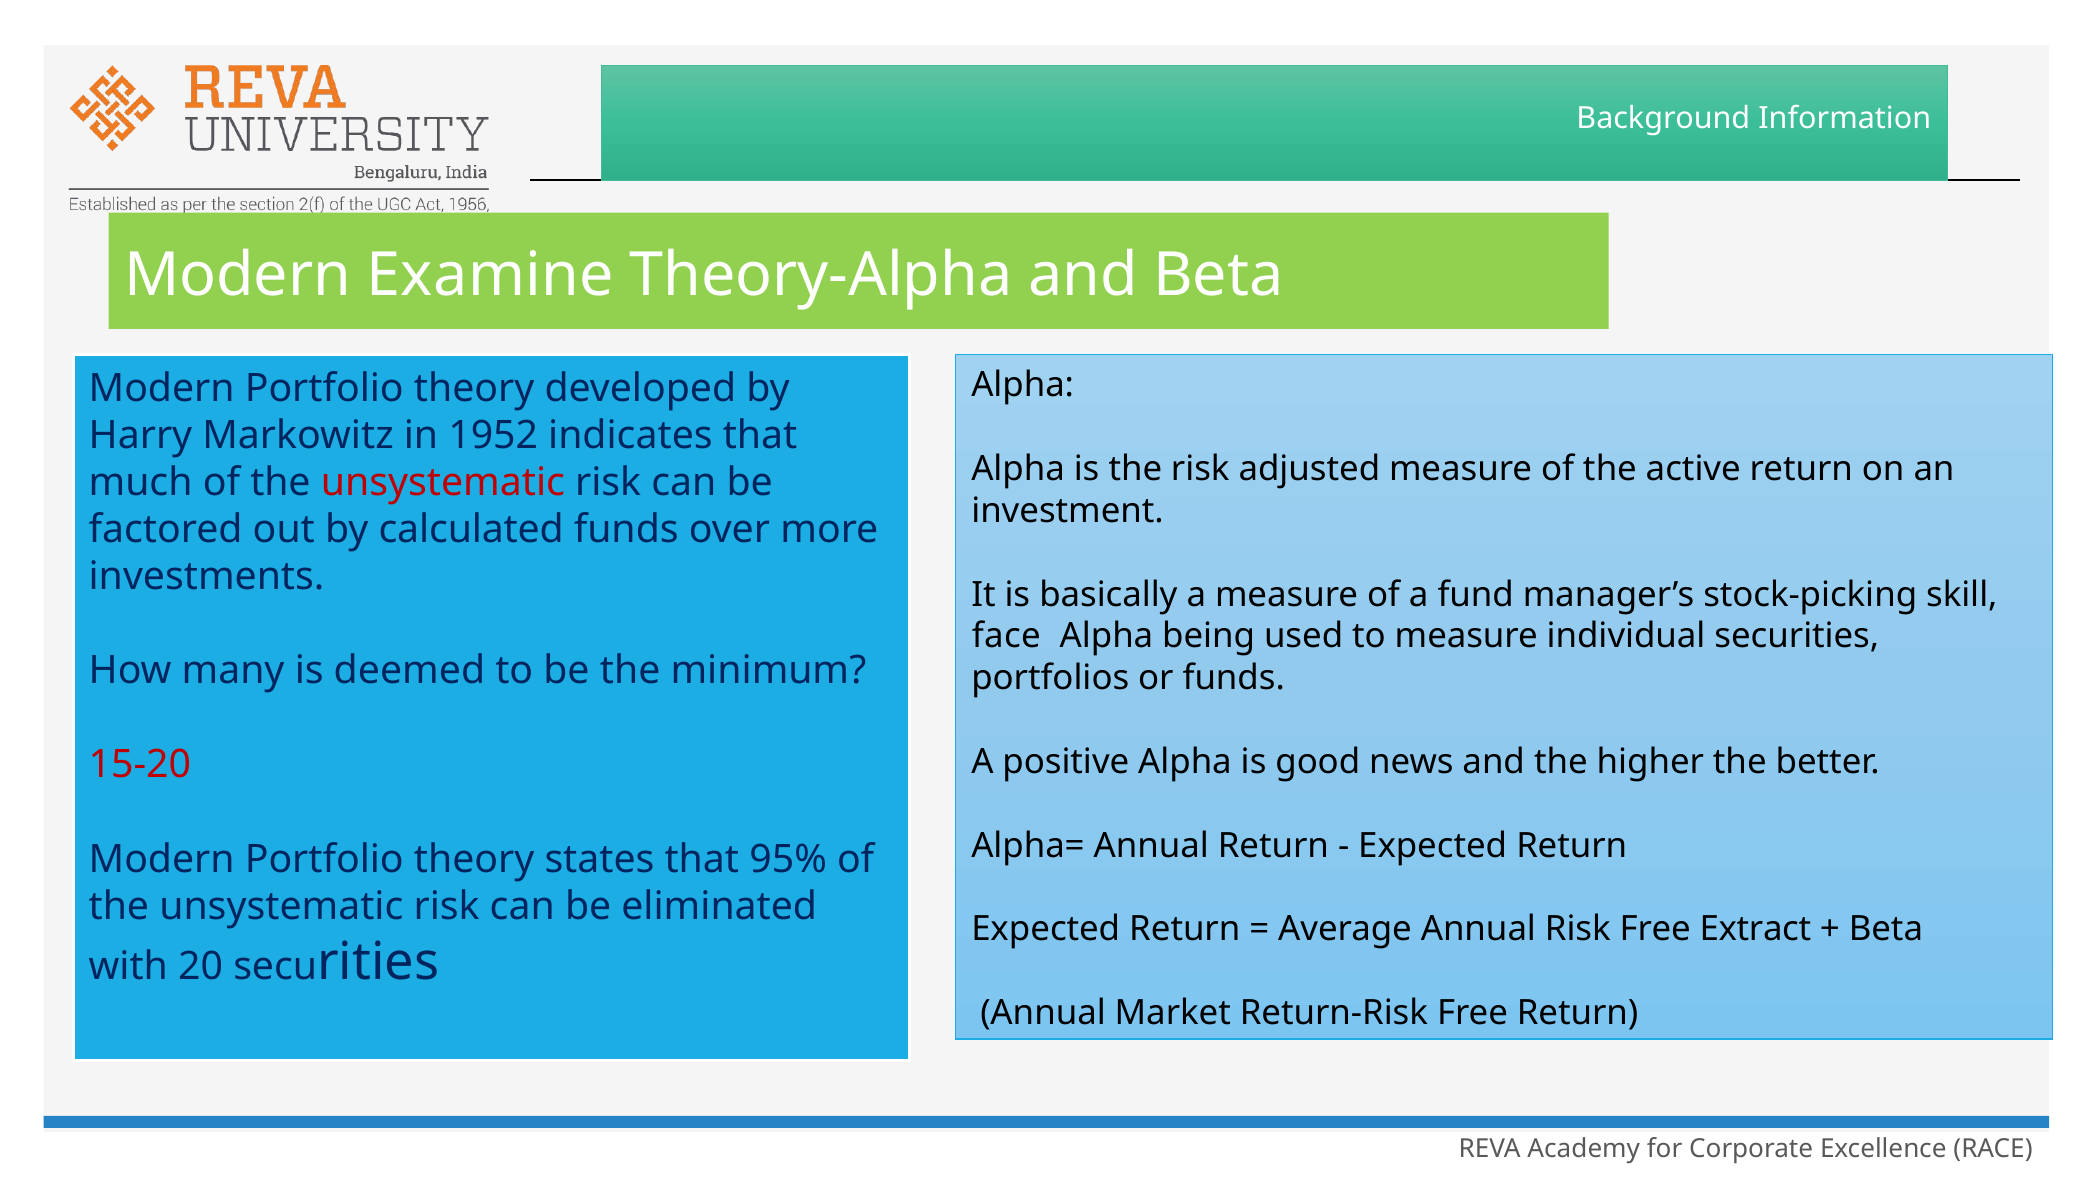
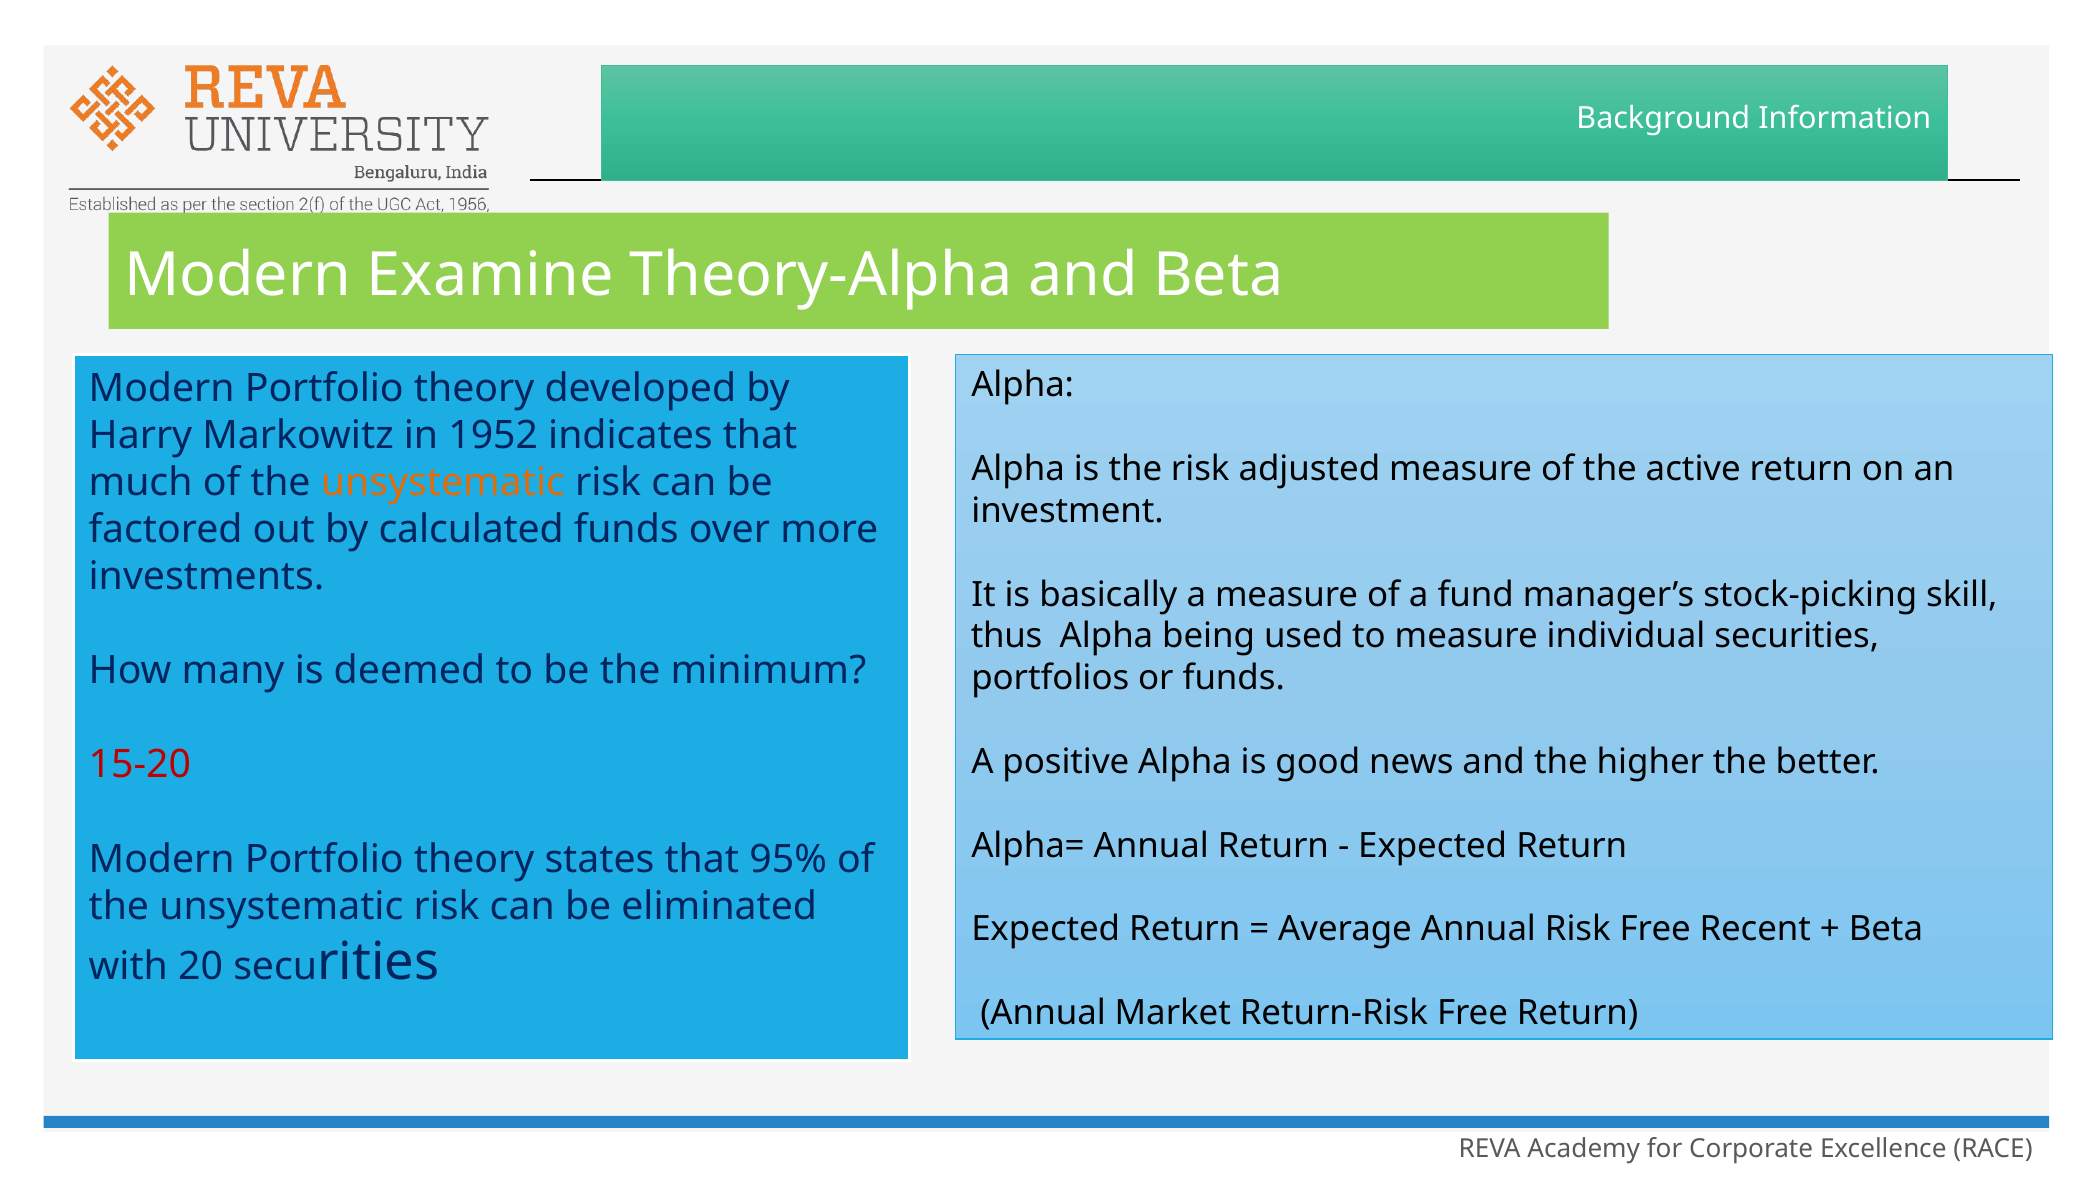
unsystematic colour: red -> orange (443, 483)
face: face -> thus (1007, 637)
Extract: Extract -> Recent (1755, 929)
